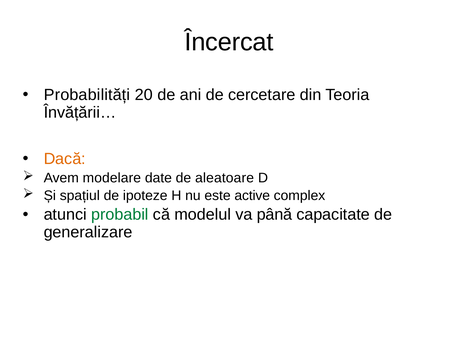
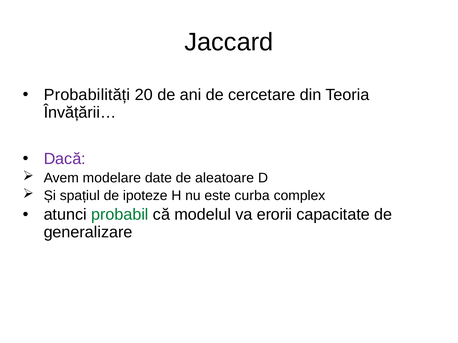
Încercat: Încercat -> Jaccard (229, 42)
Dacă colour: orange -> purple (65, 159)
active: active -> curba (252, 196)
până: până -> erorii (274, 215)
